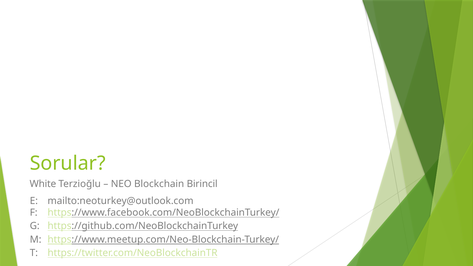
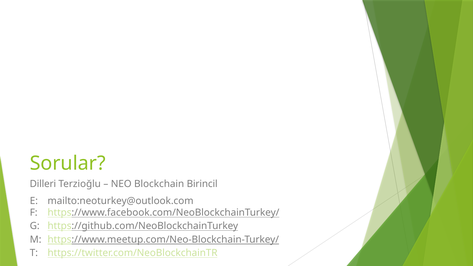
White: White -> Dilleri (43, 184)
